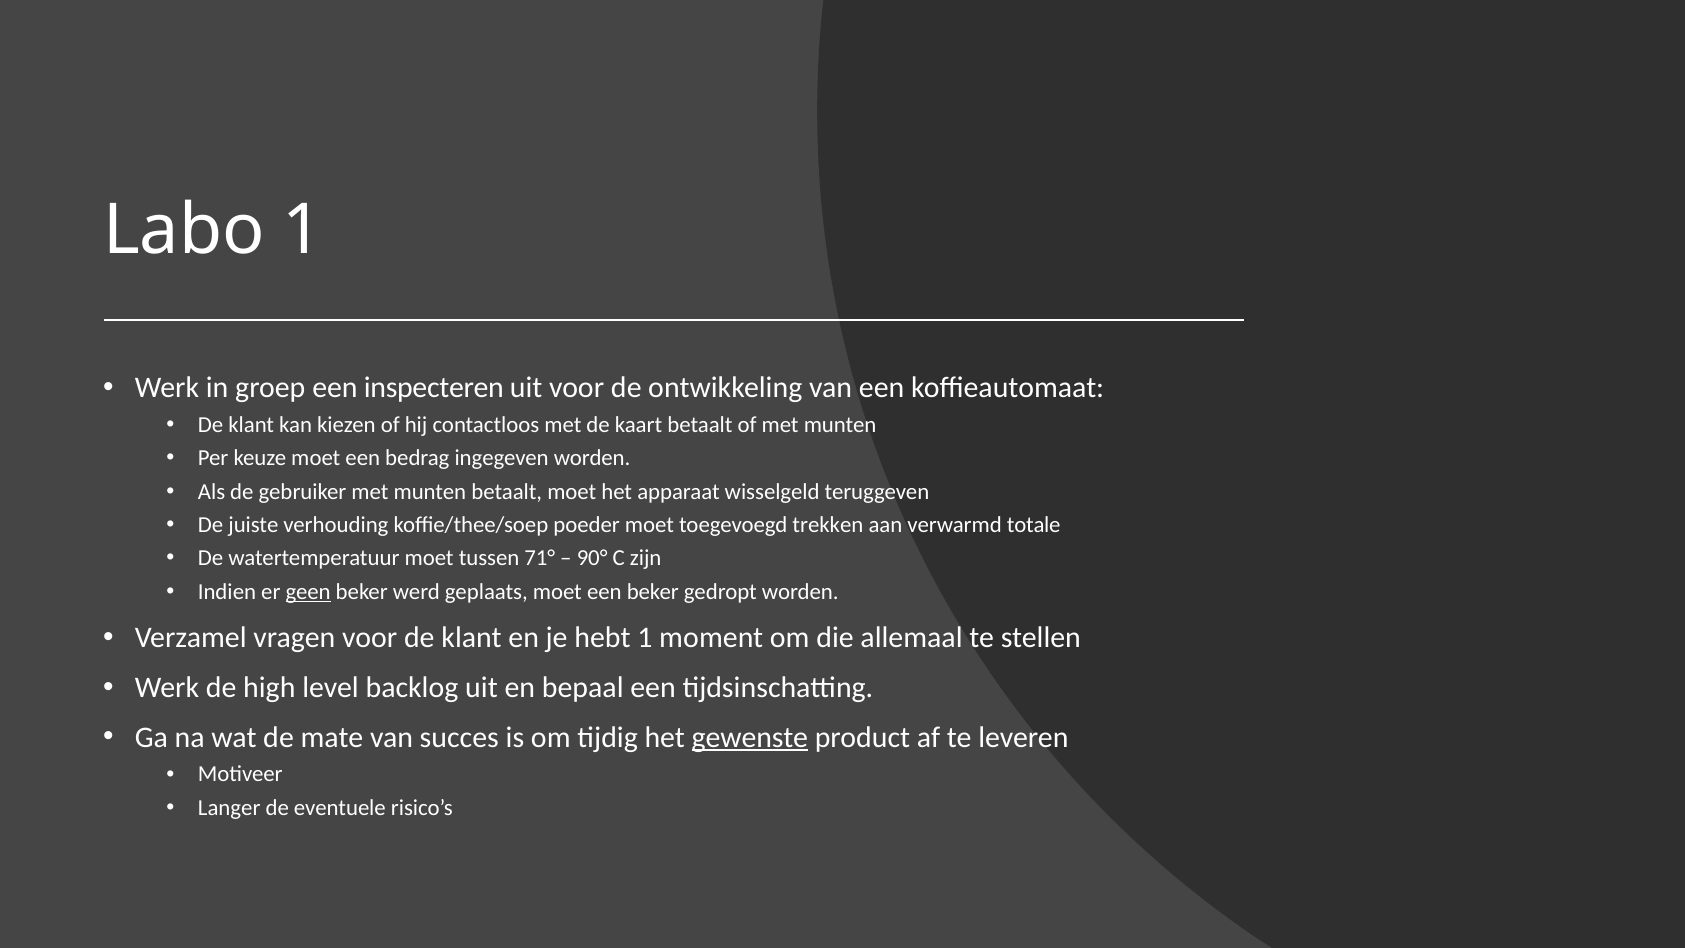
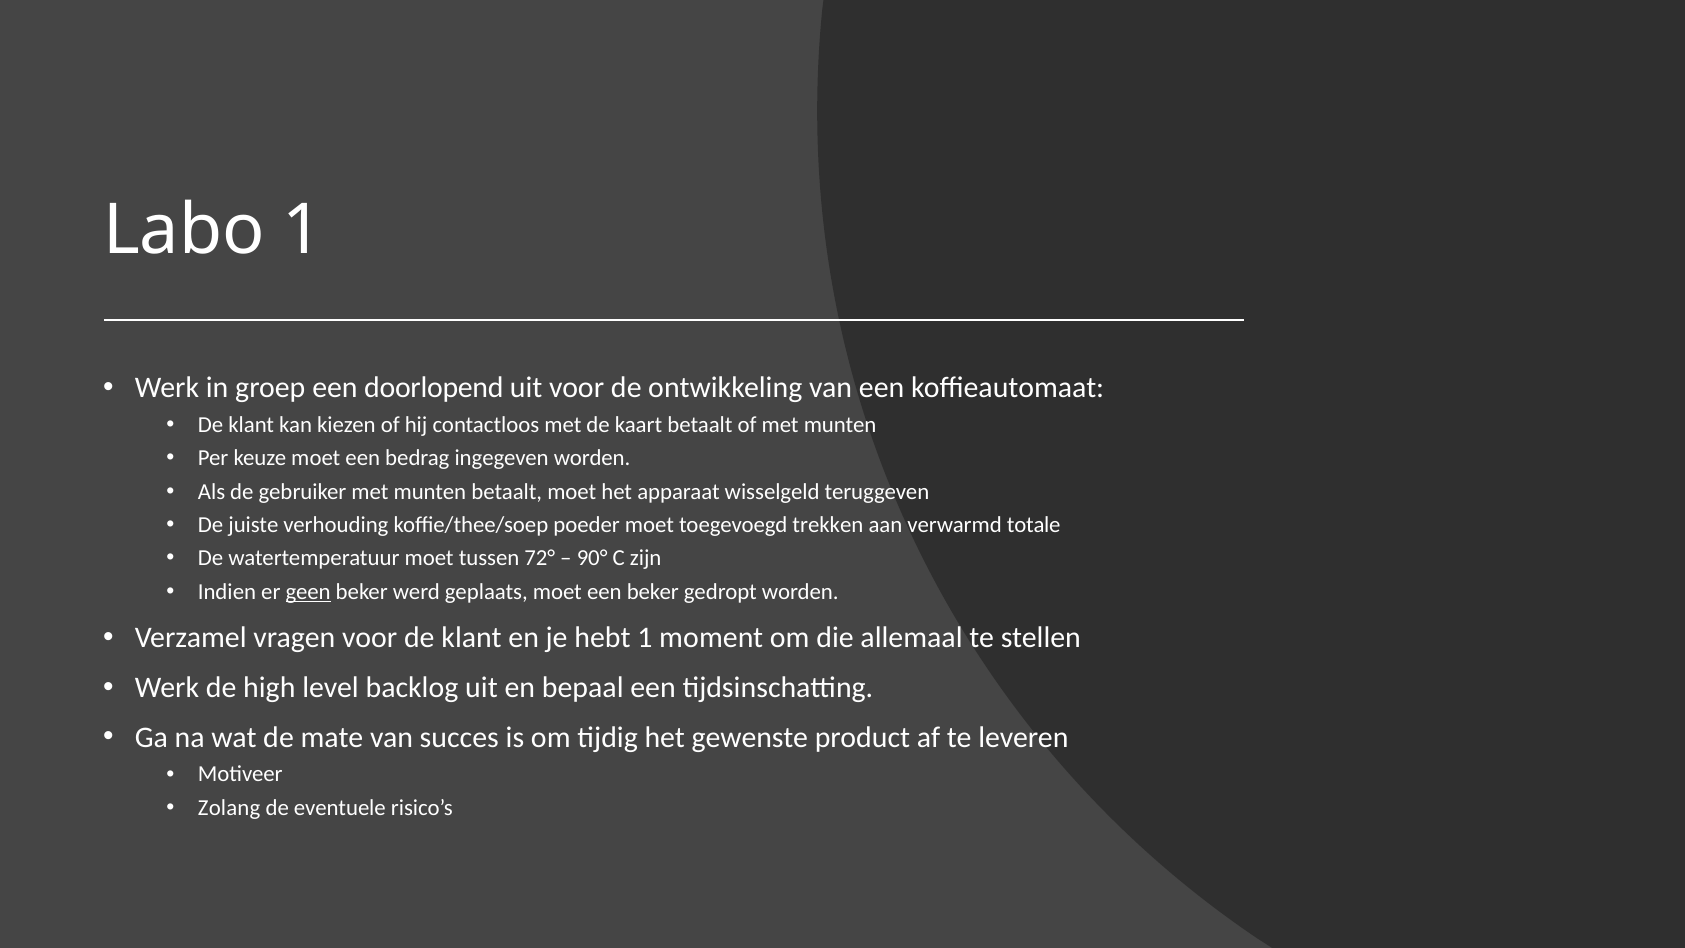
inspecteren: inspecteren -> doorlopend (434, 388)
71°: 71° -> 72° (540, 558)
gewenste underline: present -> none (750, 737)
Langer: Langer -> Zolang (229, 808)
